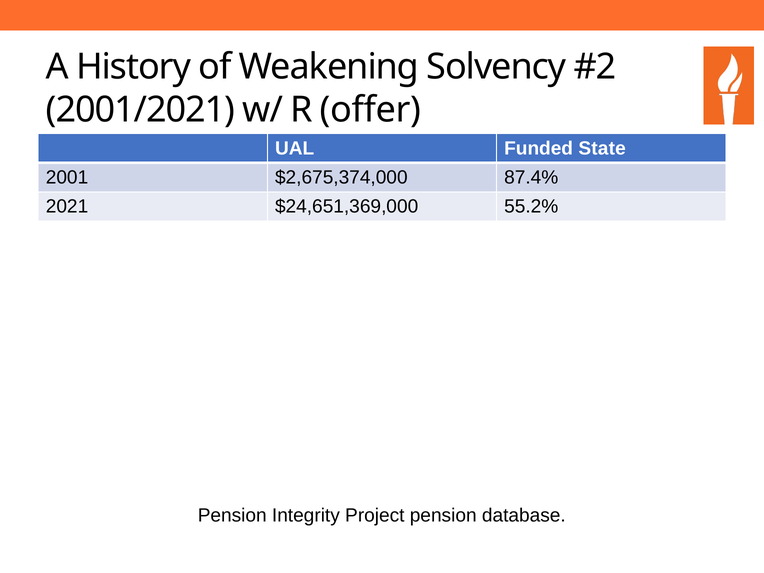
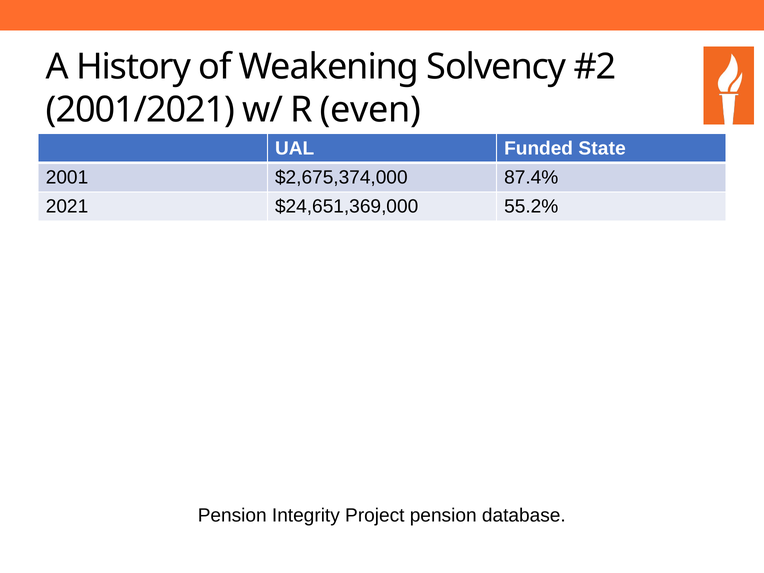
offer: offer -> even (370, 110)
